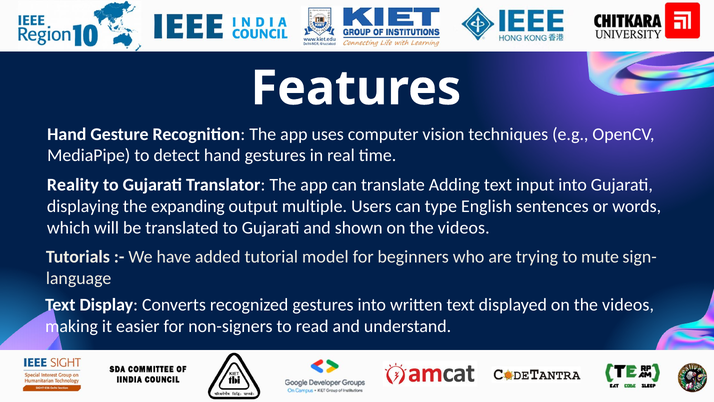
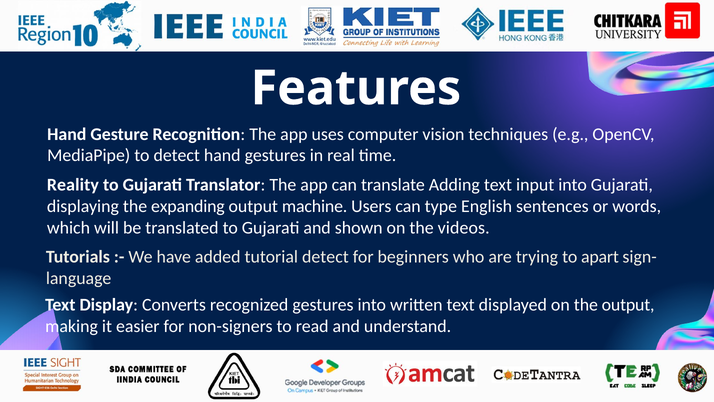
multiple: multiple -> machine (315, 206)
tutorial model: model -> detect (325, 257)
mute: mute -> apart (600, 257)
displayed on the videos: videos -> output (628, 305)
